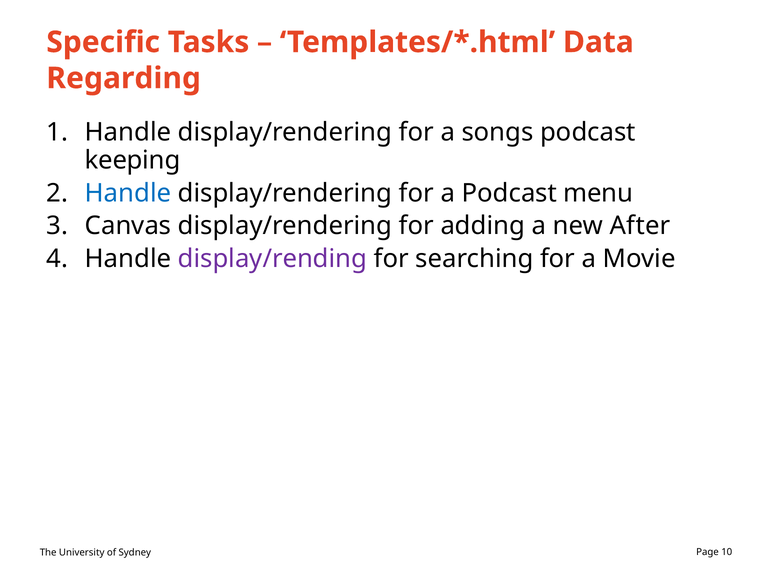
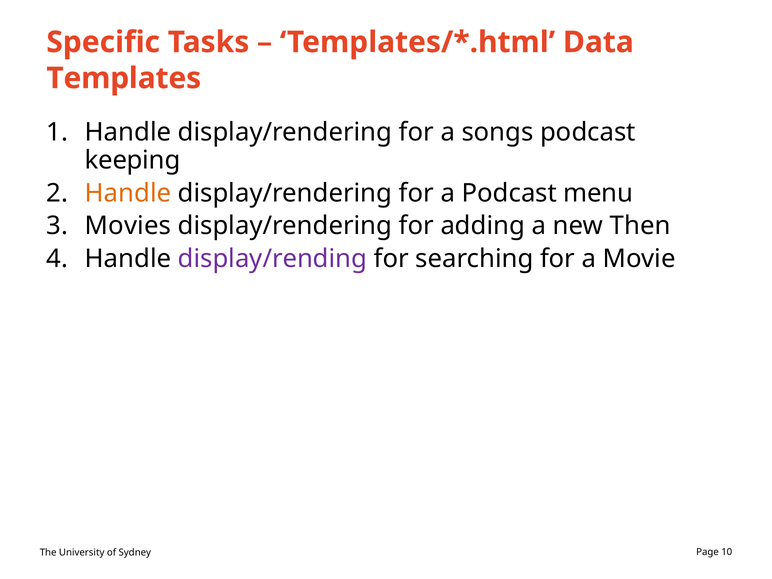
Regarding: Regarding -> Templates (124, 78)
Handle colour: blue -> orange (128, 193)
Canvas: Canvas -> Movies (128, 226)
After: After -> Then (640, 226)
